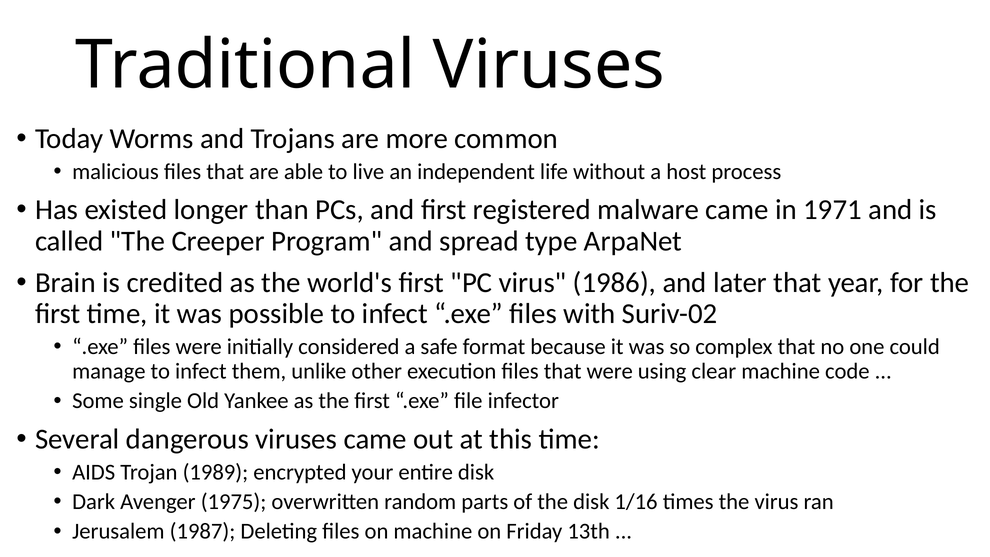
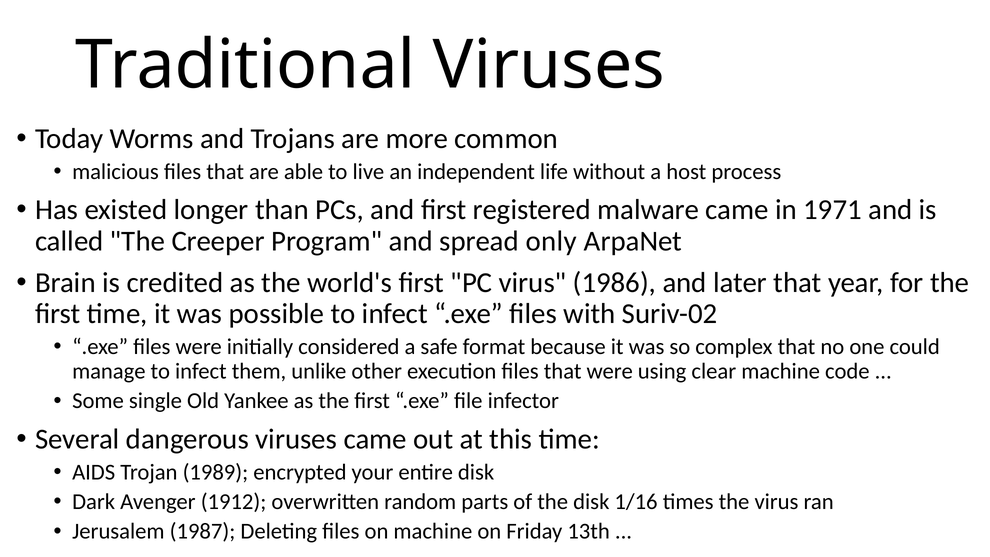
type: type -> only (551, 241)
1975: 1975 -> 1912 (234, 502)
